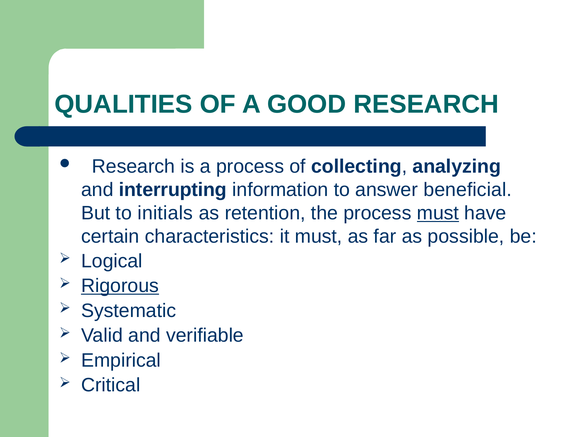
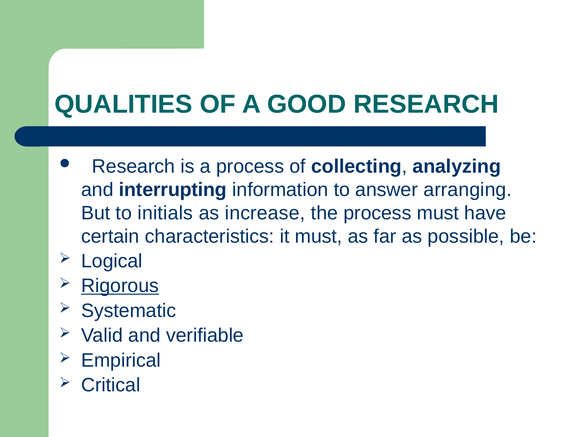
beneficial: beneficial -> arranging (468, 190)
retention: retention -> increase (265, 213)
must underline: present -> none (438, 213)
